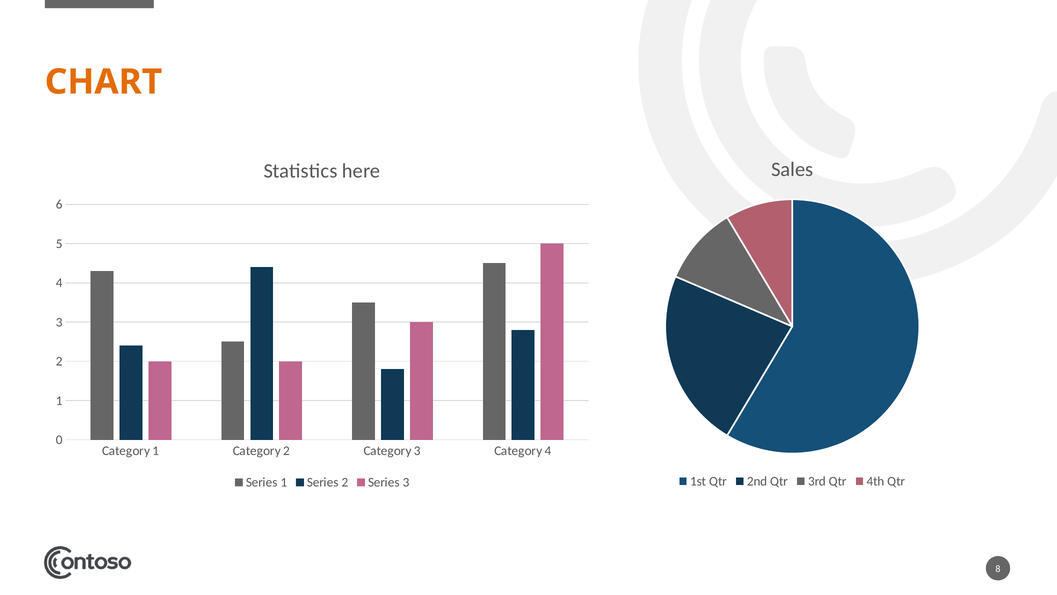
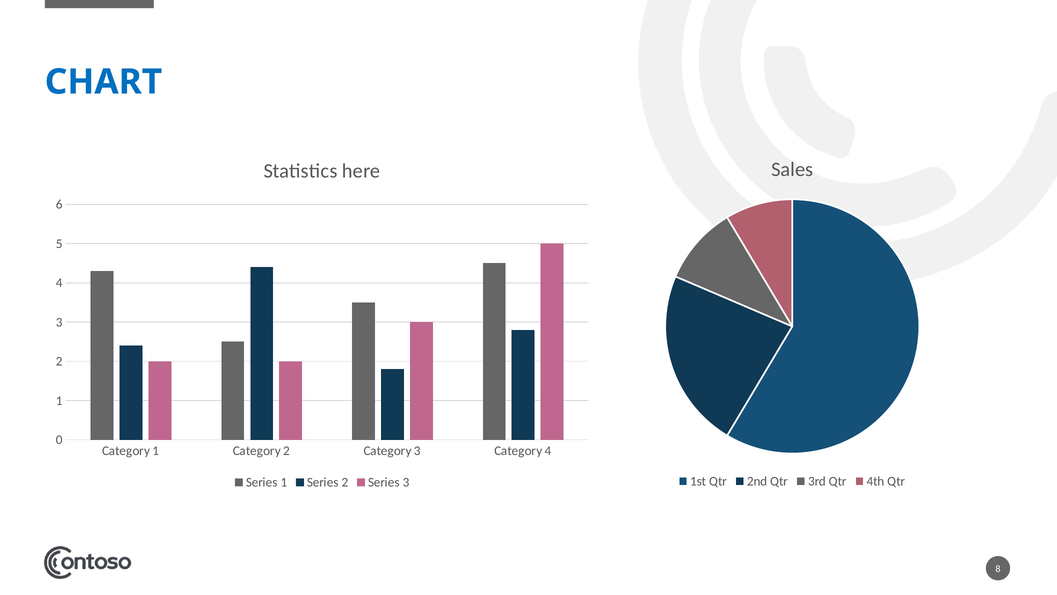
CHART colour: orange -> blue (103, 82)
